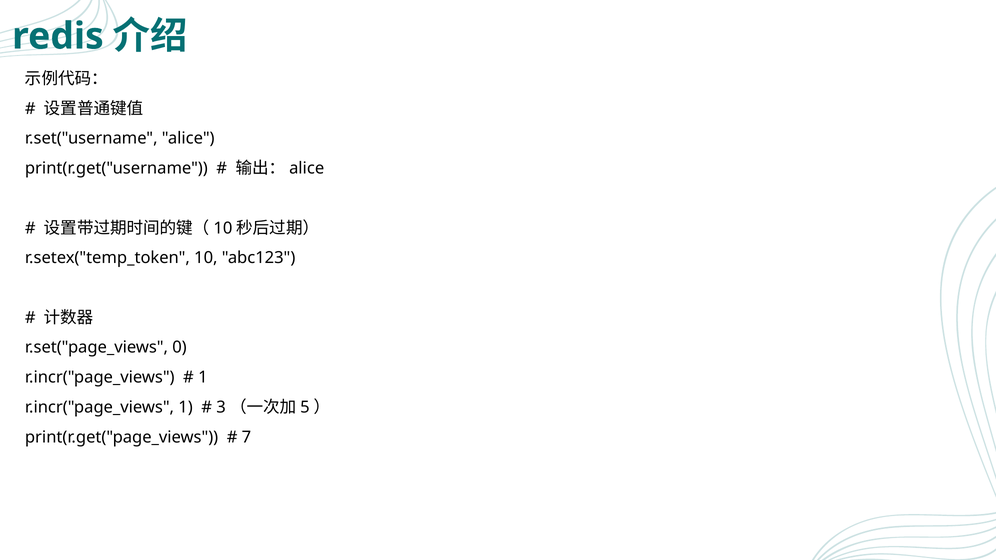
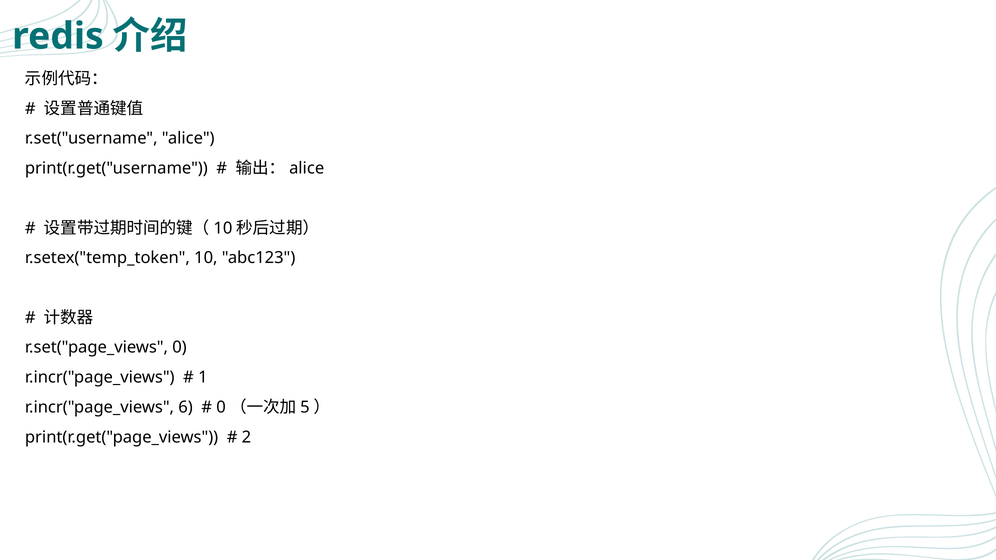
r.incr("page_views 1: 1 -> 6 (186, 407)
3: 3 -> 0 (221, 407)
7: 7 -> 2 (246, 437)
